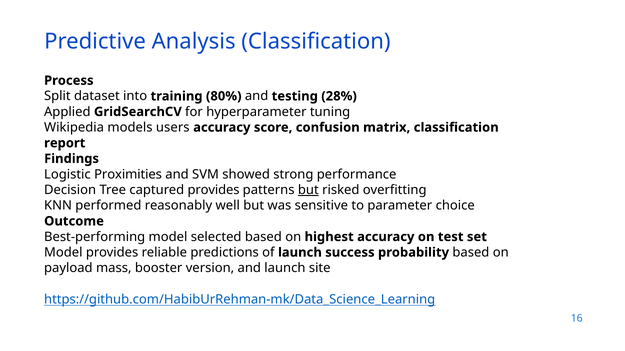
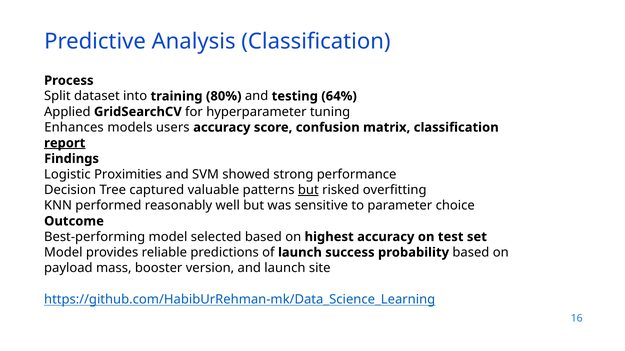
28%: 28% -> 64% (339, 96)
Wikipedia: Wikipedia -> Enhances (74, 128)
report underline: none -> present (65, 143)
captured provides: provides -> valuable (213, 190)
